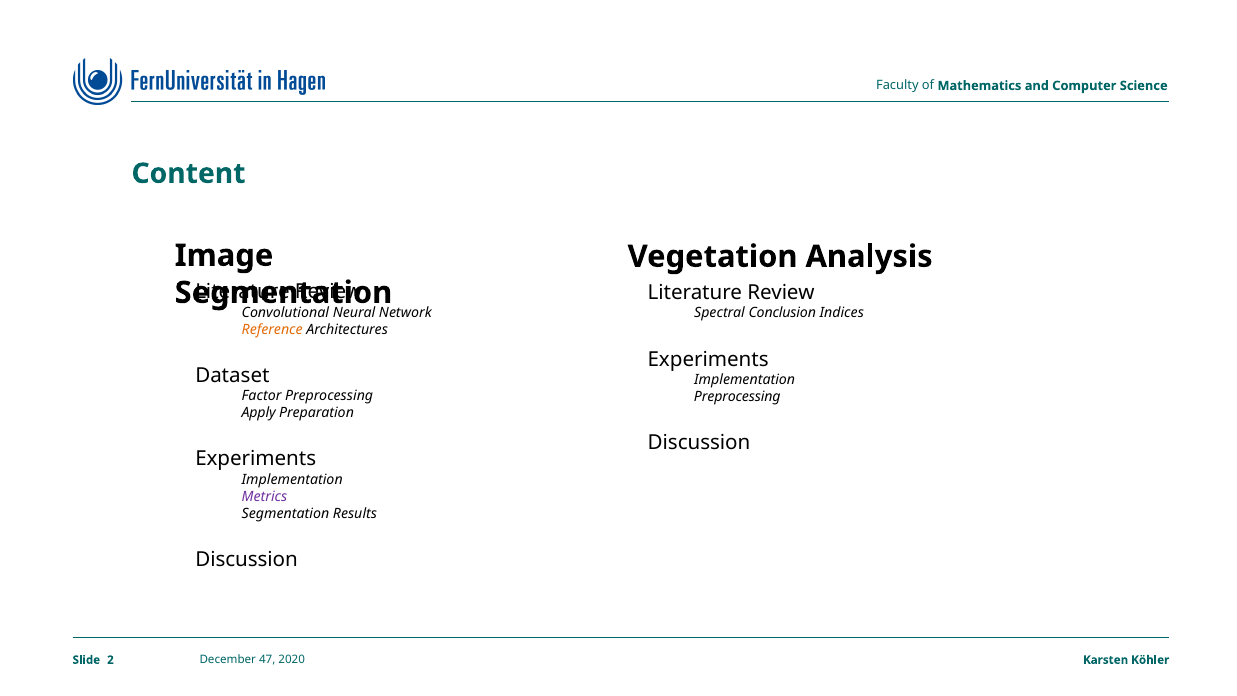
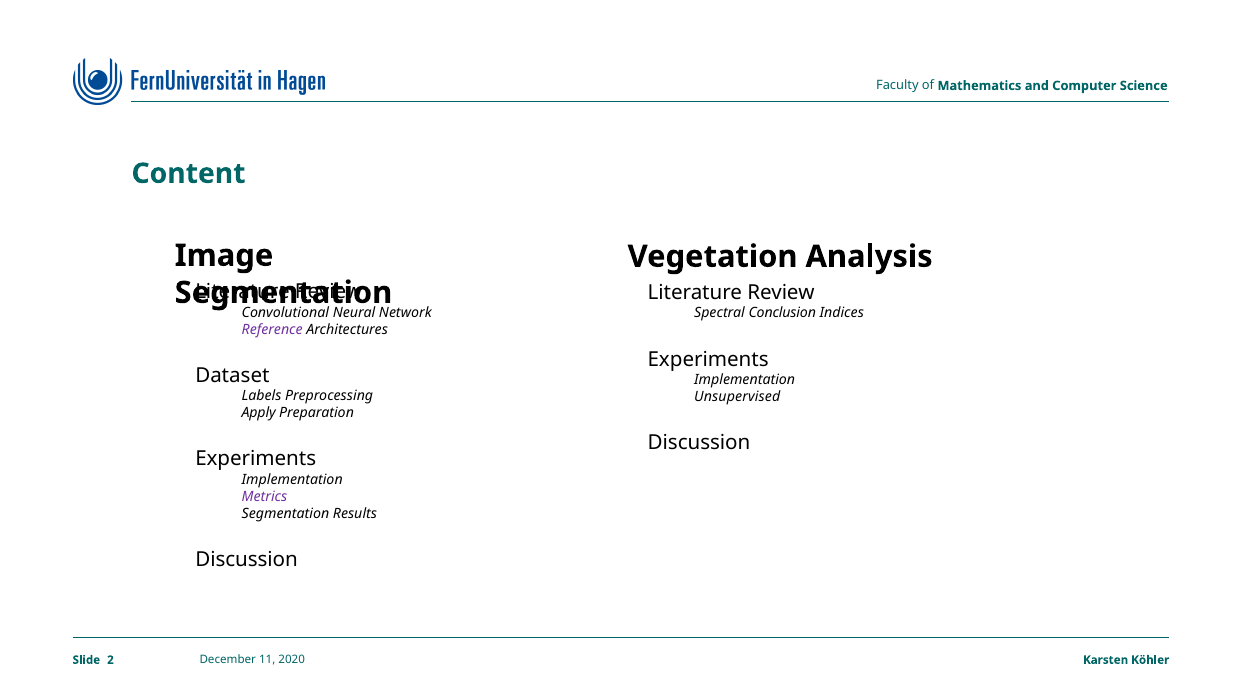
Reference colour: orange -> purple (272, 329)
Factor: Factor -> Labels (262, 396)
Preprocessing: Preprocessing -> Unsupervised (737, 397)
47: 47 -> 11 (267, 660)
